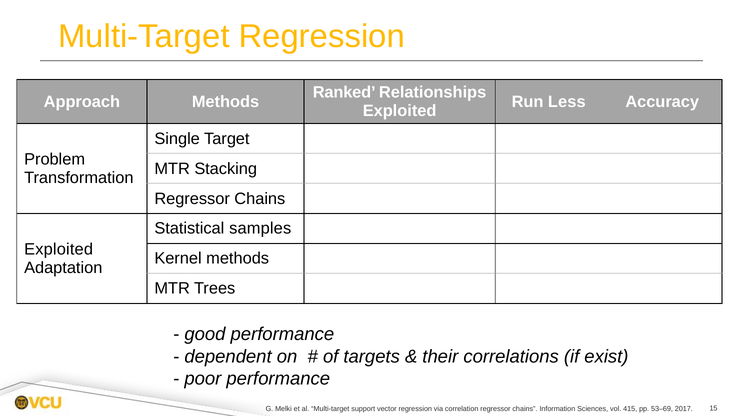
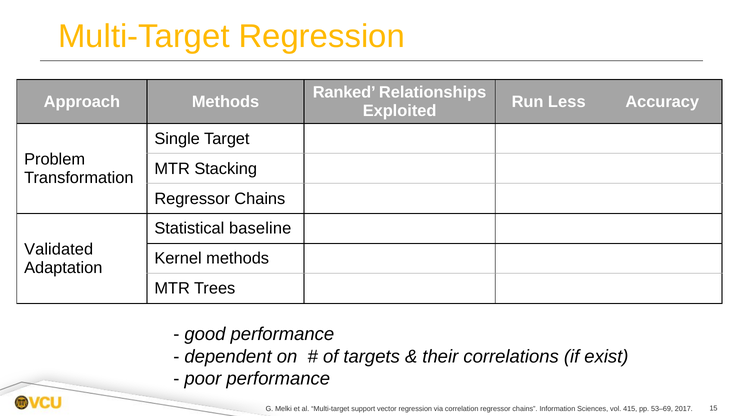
samples: samples -> baseline (260, 228)
Exploited: Exploited -> Validated (59, 249)
